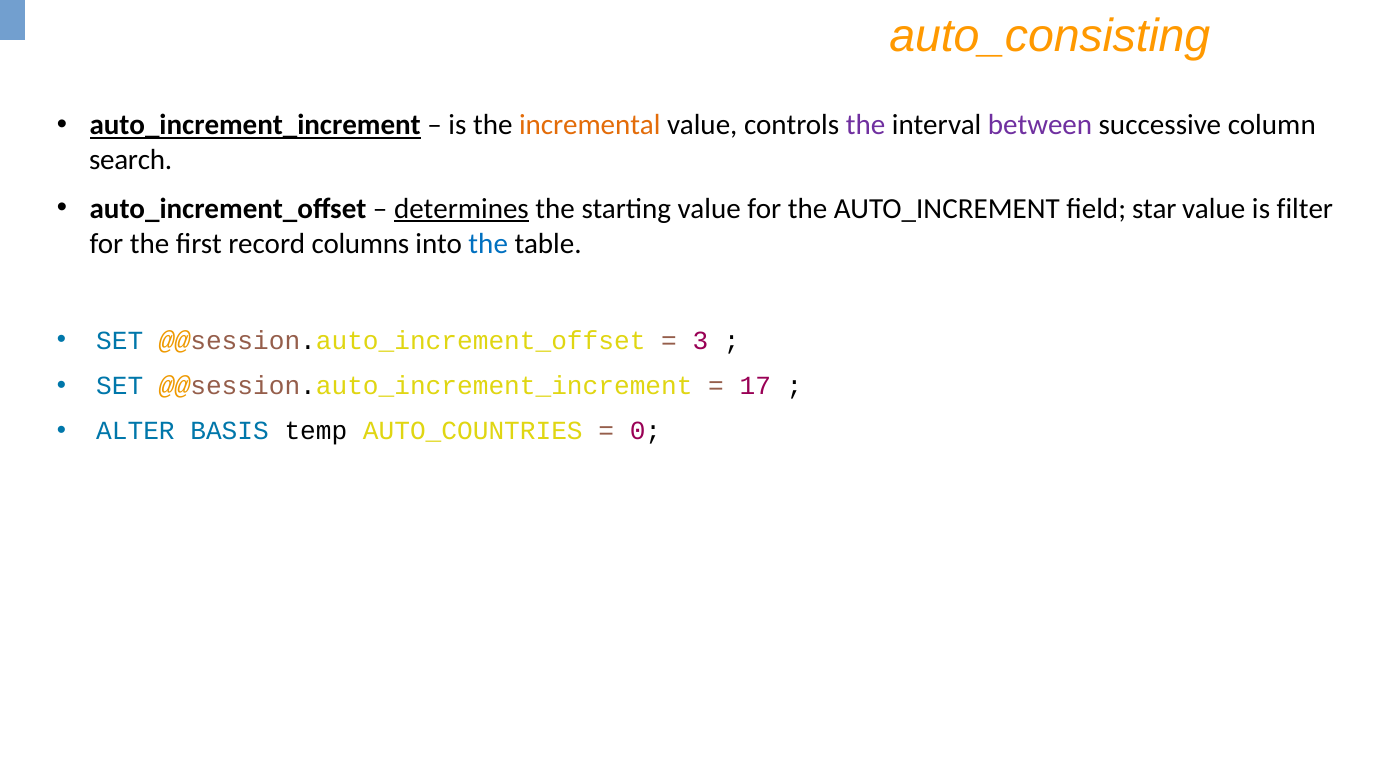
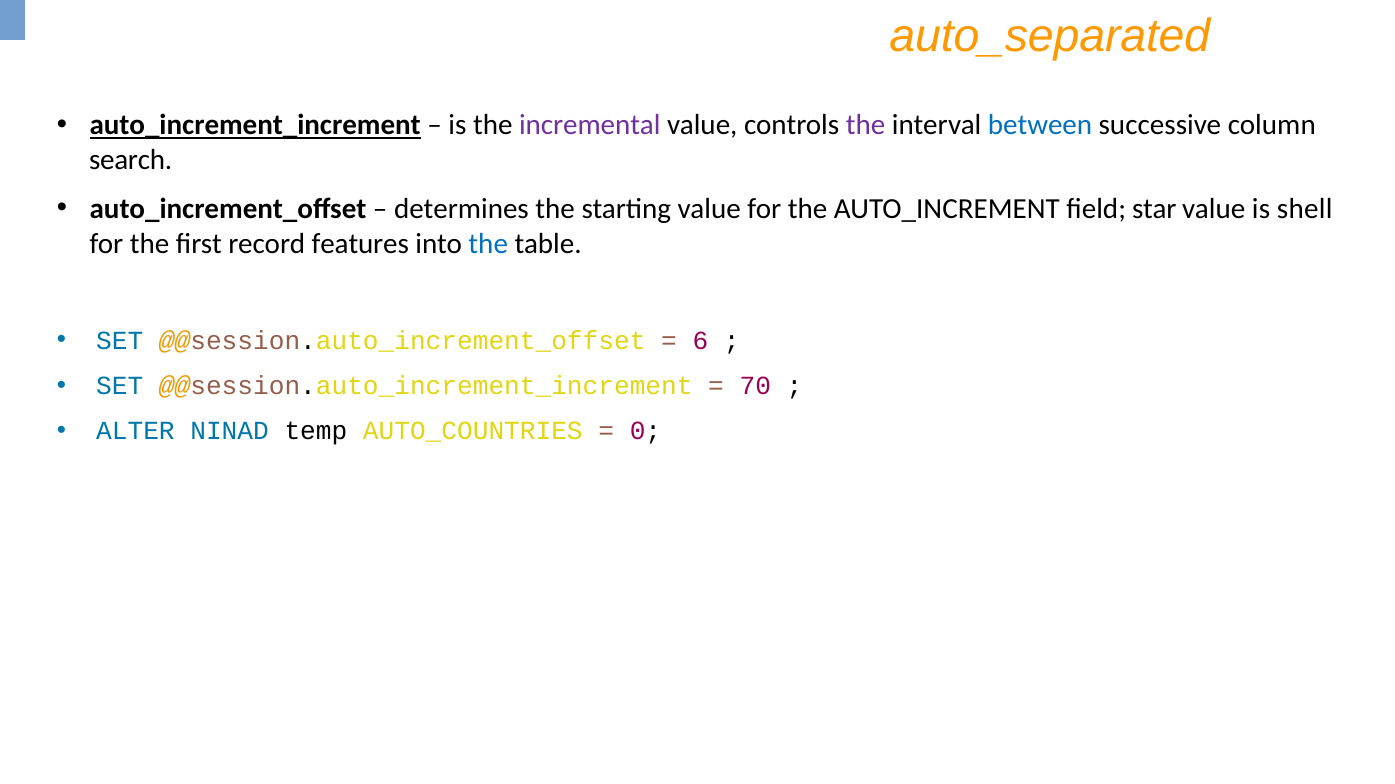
auto_consisting: auto_consisting -> auto_separated (1050, 36)
incremental colour: orange -> purple (590, 125)
between colour: purple -> blue (1040, 125)
determines underline: present -> none (461, 209)
filter: filter -> shell (1305, 209)
columns: columns -> features (360, 244)
3: 3 -> 6 (700, 341)
17: 17 -> 70 (755, 386)
BASIS: BASIS -> NINAD (230, 431)
